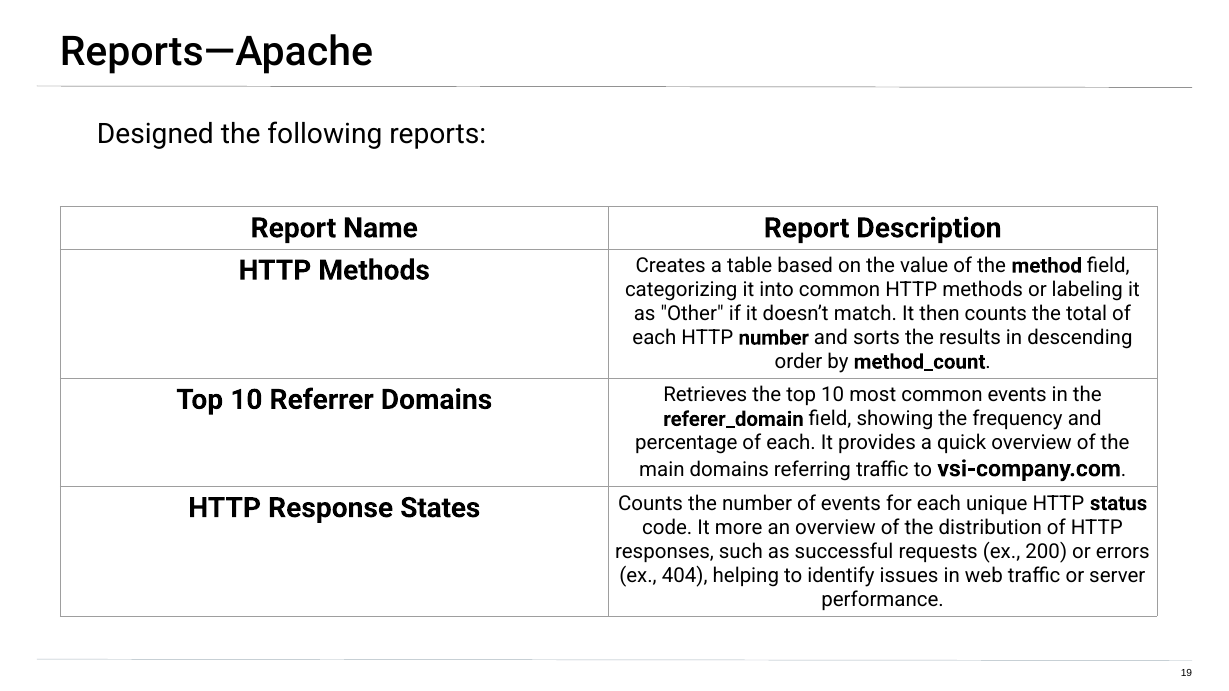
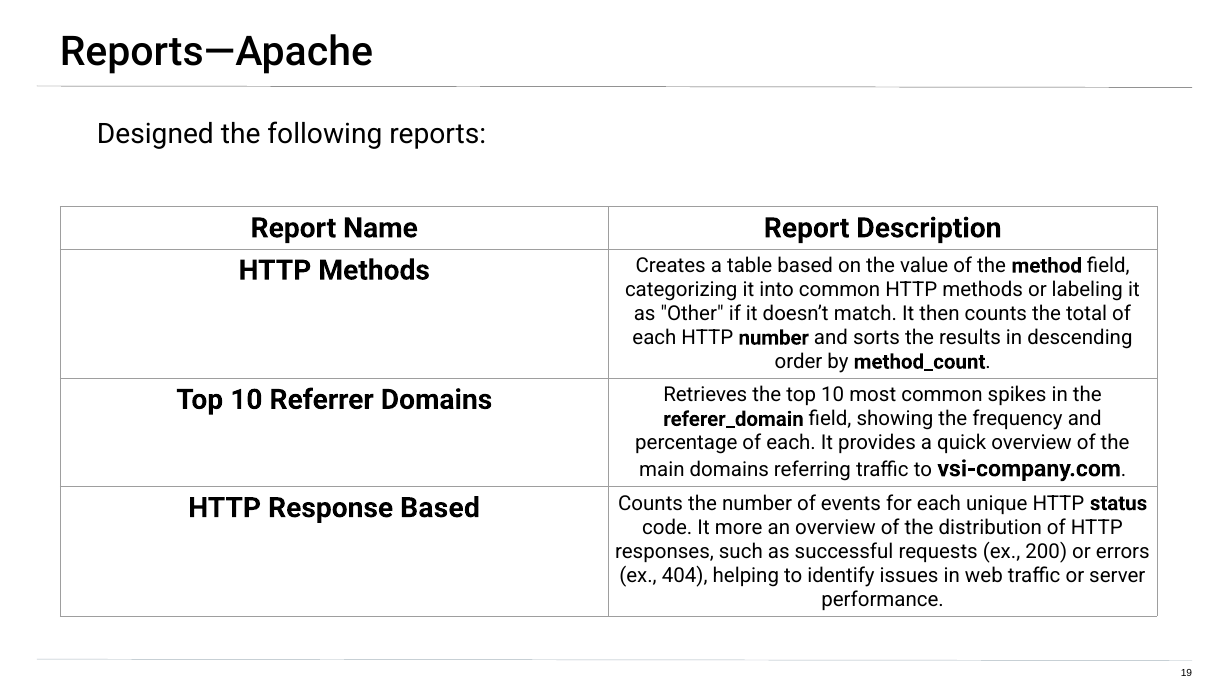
common events: events -> spikes (1017, 395)
Response States: States -> Based (440, 508)
